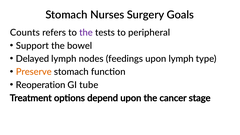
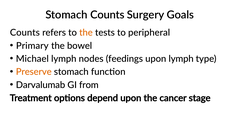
Stomach Nurses: Nurses -> Counts (107, 15)
the colour: purple -> orange (86, 33)
Support: Support -> Primary (32, 46)
Delayed: Delayed -> Michael (32, 59)
Reoperation: Reoperation -> Darvalumab (41, 85)
tube: tube -> from (89, 85)
